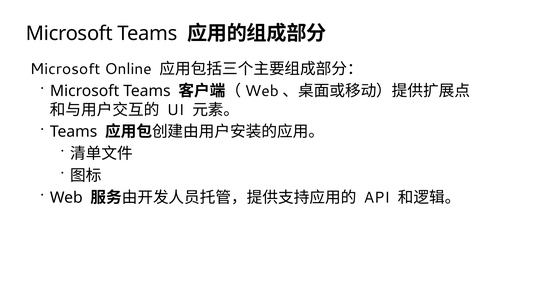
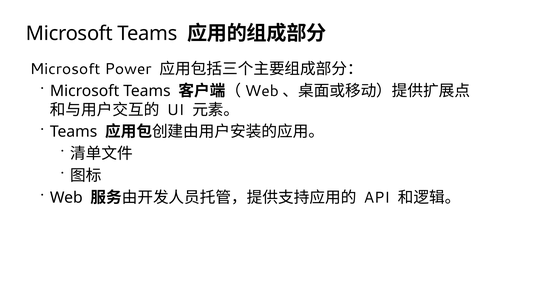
Online: Online -> Power (128, 69)
